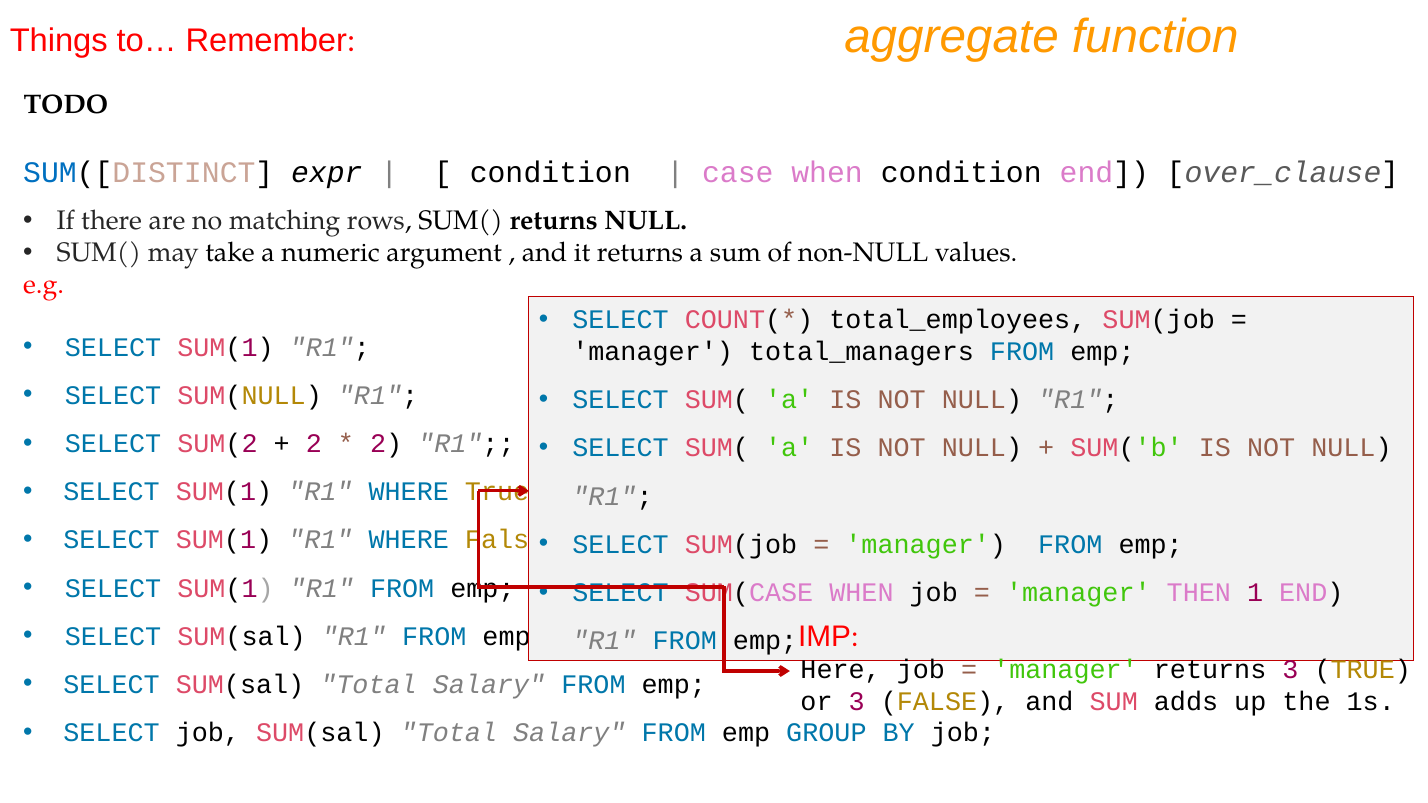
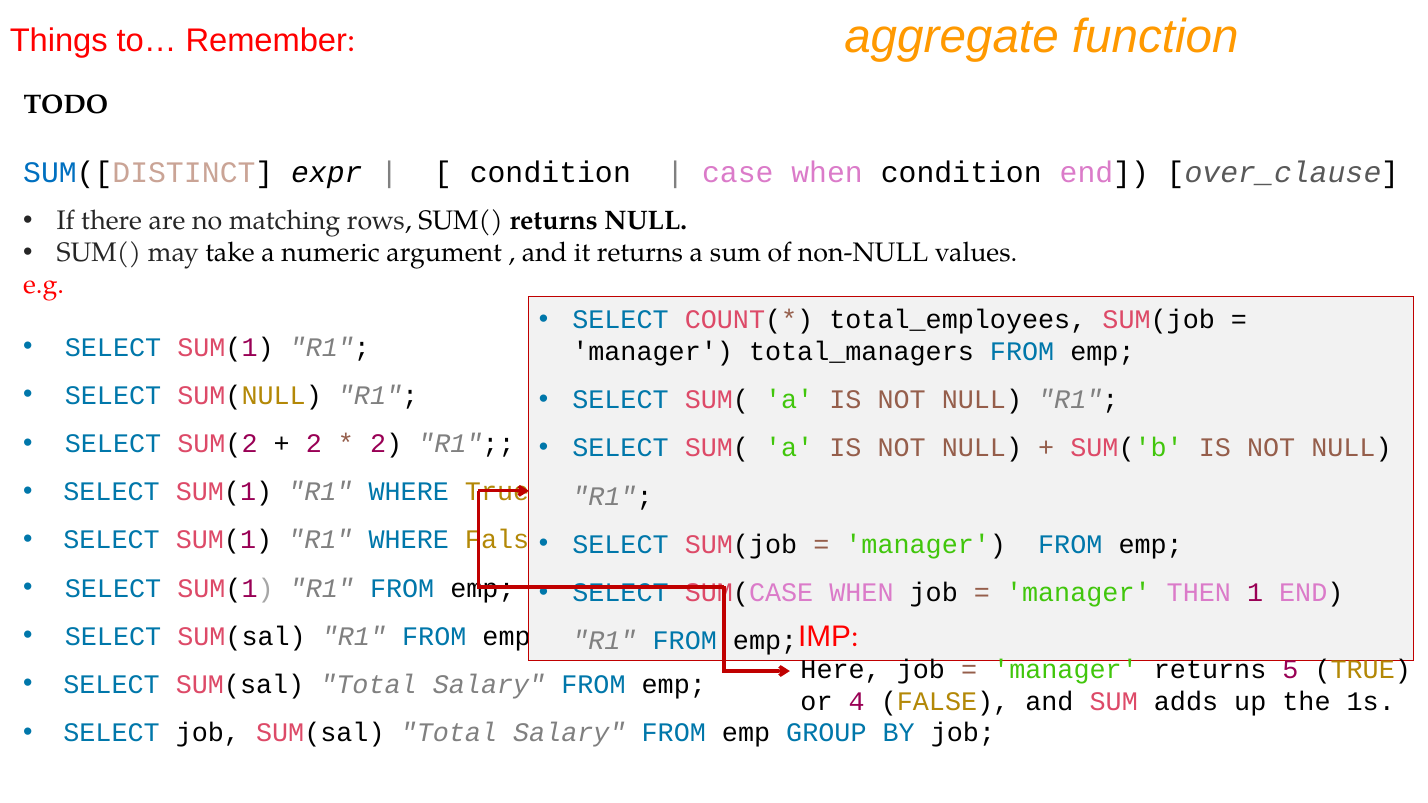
returns 3: 3 -> 5 (1290, 670)
or 3: 3 -> 4 (857, 702)
